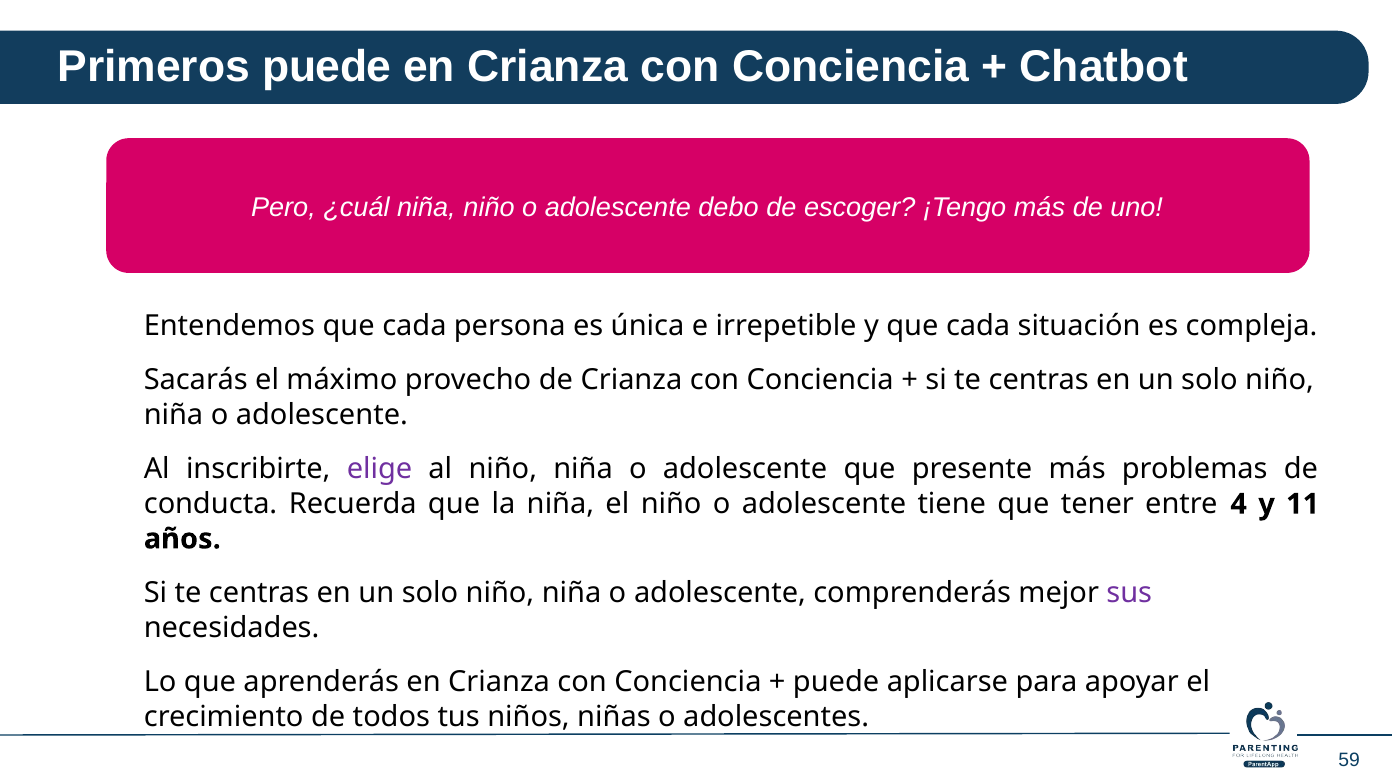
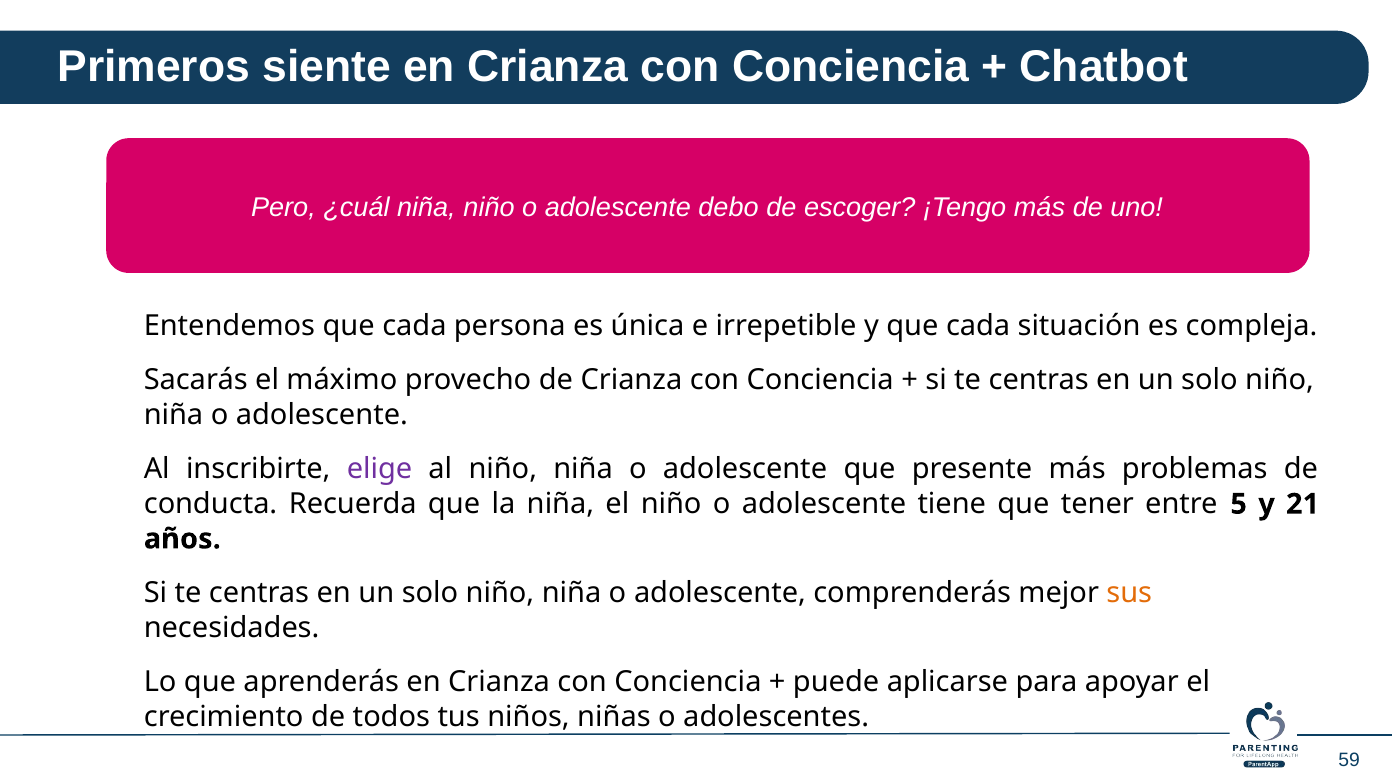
Primeros puede: puede -> siente (327, 67)
4: 4 -> 5 (1239, 504)
11: 11 -> 21 (1303, 504)
sus colour: purple -> orange (1129, 593)
